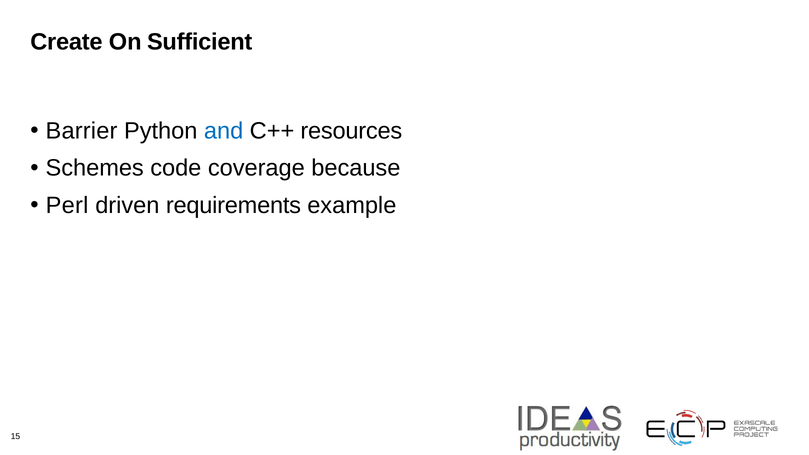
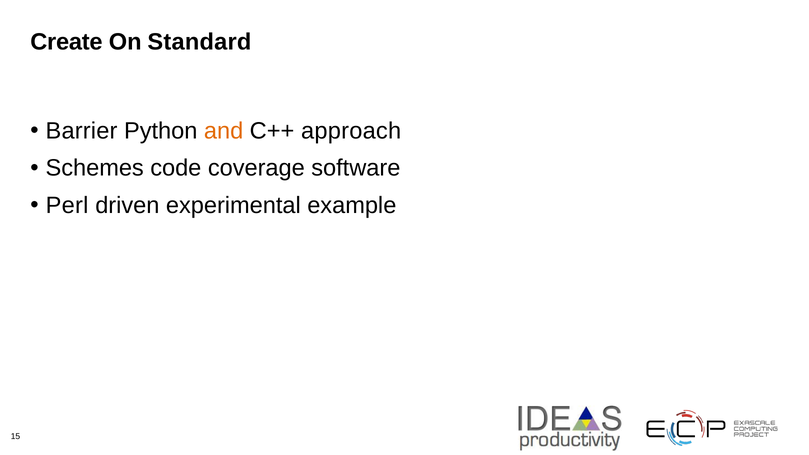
Sufficient: Sufficient -> Standard (199, 42)
and colour: blue -> orange (224, 131)
resources: resources -> approach (351, 131)
because: because -> software (356, 168)
requirements: requirements -> experimental (233, 206)
